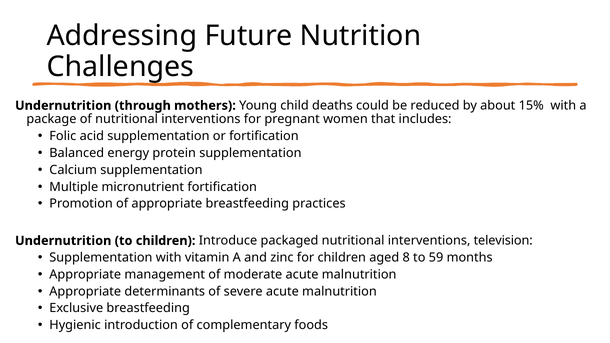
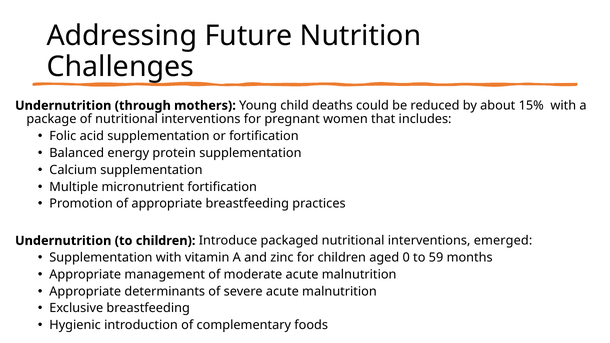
television: television -> emerged (503, 241)
8: 8 -> 0 (406, 258)
